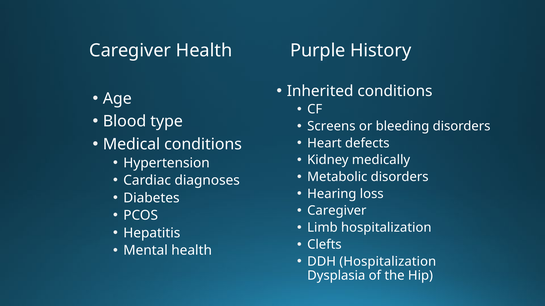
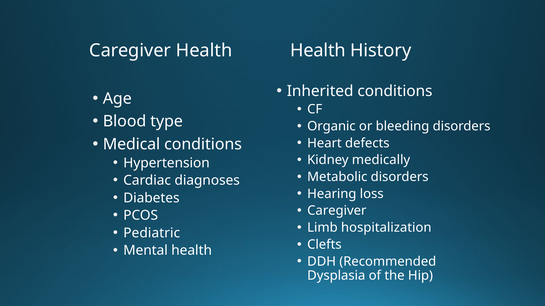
Purple: Purple -> Health (318, 51)
Screens: Screens -> Organic (331, 126)
Hepatitis: Hepatitis -> Pediatric (152, 233)
DDH Hospitalization: Hospitalization -> Recommended (388, 262)
